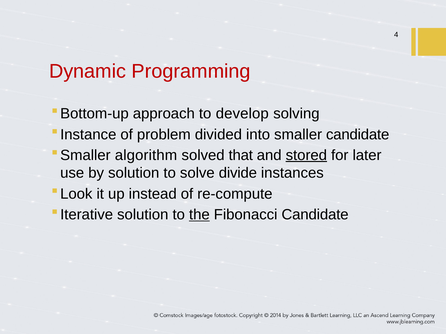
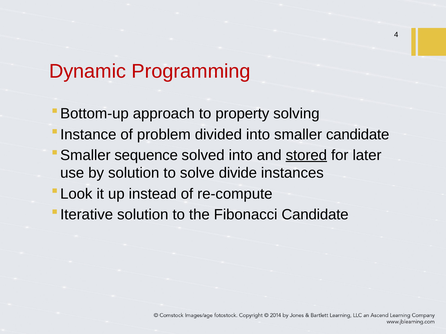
develop: develop -> property (242, 114)
algorithm: algorithm -> sequence (146, 155)
solved that: that -> into (241, 155)
the underline: present -> none (199, 215)
